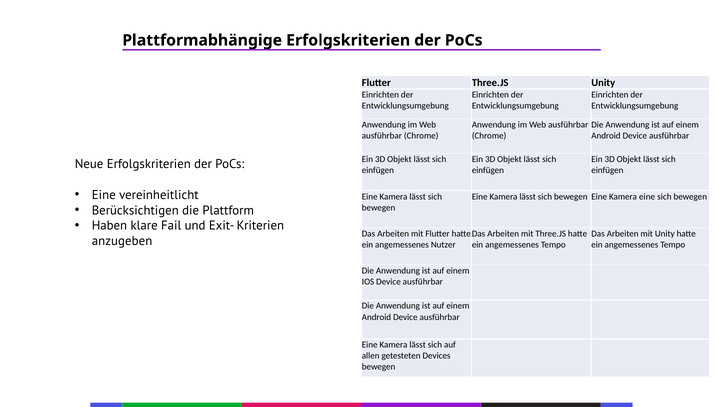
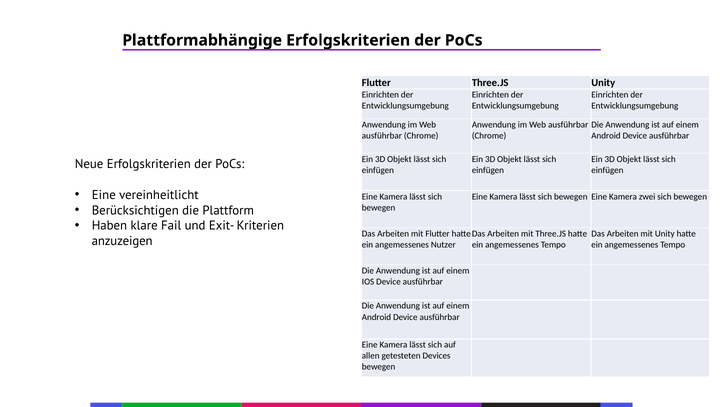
Kamera eine: eine -> zwei (647, 196)
anzugeben: anzugeben -> anzuzeigen (122, 241)
